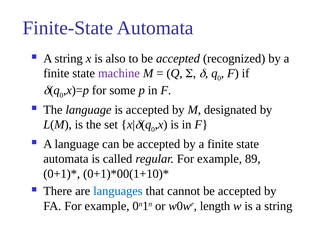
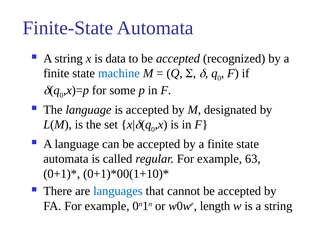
also: also -> data (116, 58)
machine colour: purple -> blue (119, 73)
89: 89 -> 63 (253, 159)
